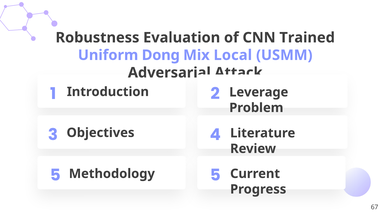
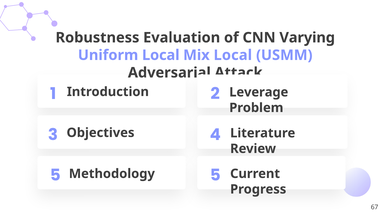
Trained: Trained -> Varying (307, 38)
Uniform Dong: Dong -> Local (161, 55)
